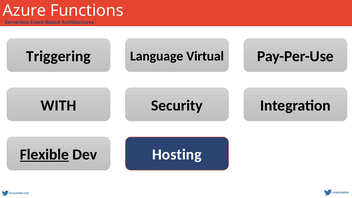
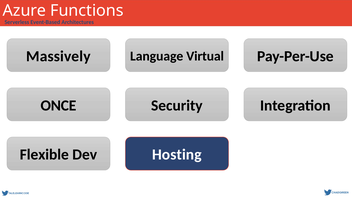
Triggering: Triggering -> Massively (58, 56)
WITH: WITH -> ONCE (59, 105)
Flexible underline: present -> none (44, 155)
